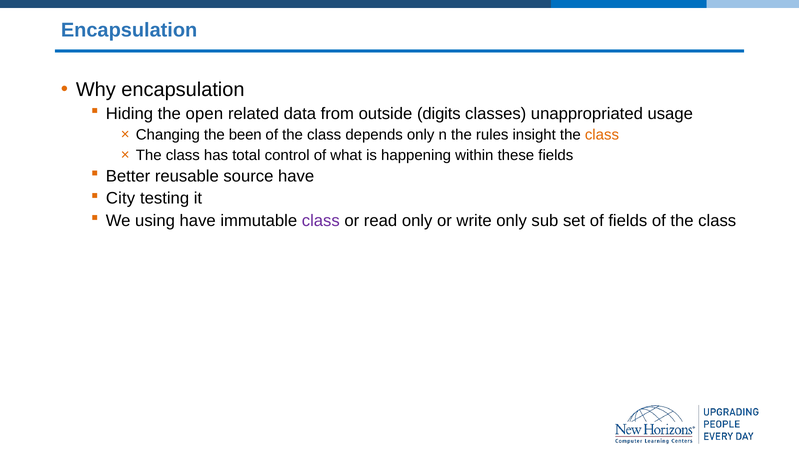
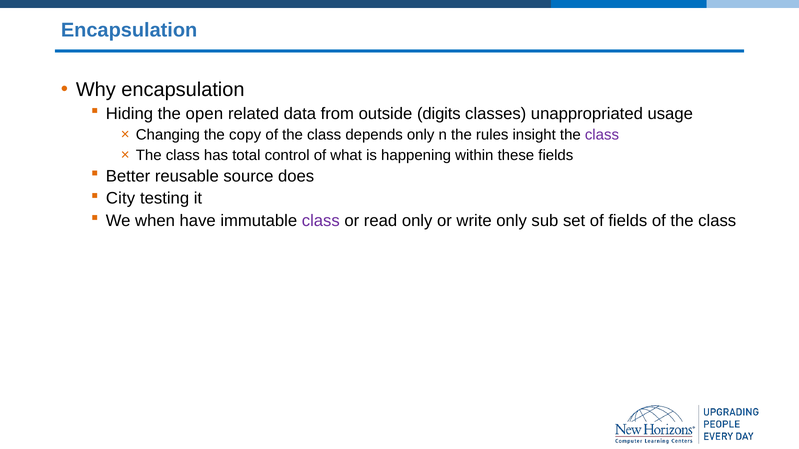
been: been -> copy (245, 135)
class colour: orange -> purple (602, 135)
source have: have -> does (296, 177)
using: using -> when (155, 221)
